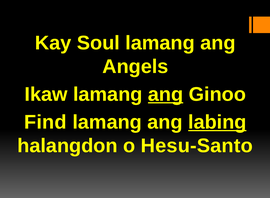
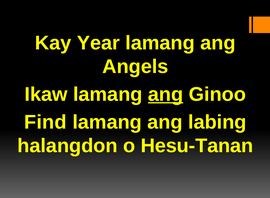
Soul: Soul -> Year (98, 43)
labing underline: present -> none (217, 122)
Hesu-Santo: Hesu-Santo -> Hesu-Tanan (197, 146)
